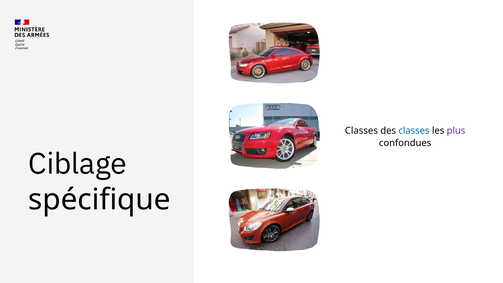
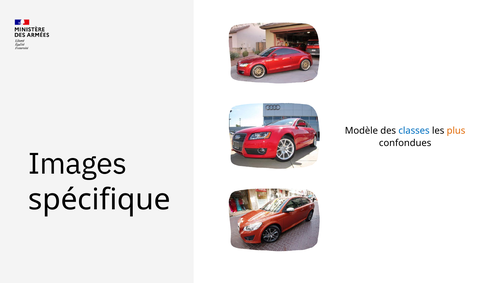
Classes: Classes -> Modèle (361, 131)
plus colour: purple -> orange (456, 131)
Ciblage: Ciblage -> Images (78, 164)
